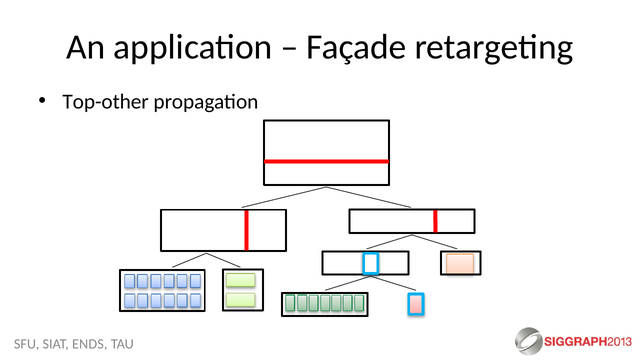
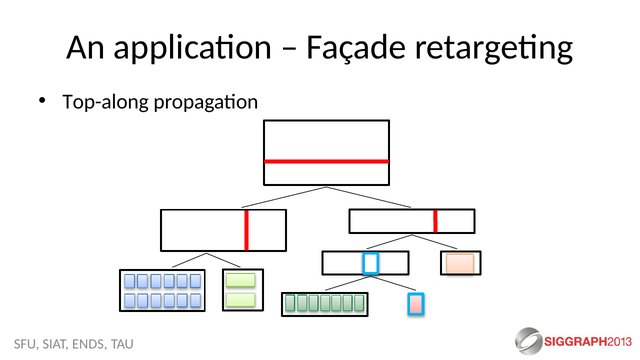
Top-other: Top-other -> Top-along (106, 102)
